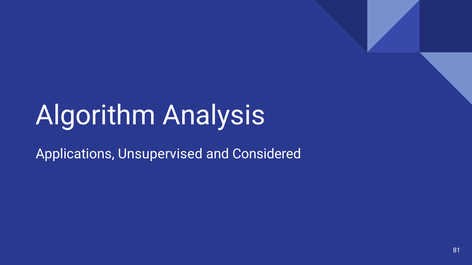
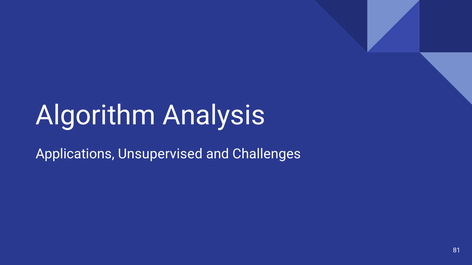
Considered: Considered -> Challenges (267, 154)
